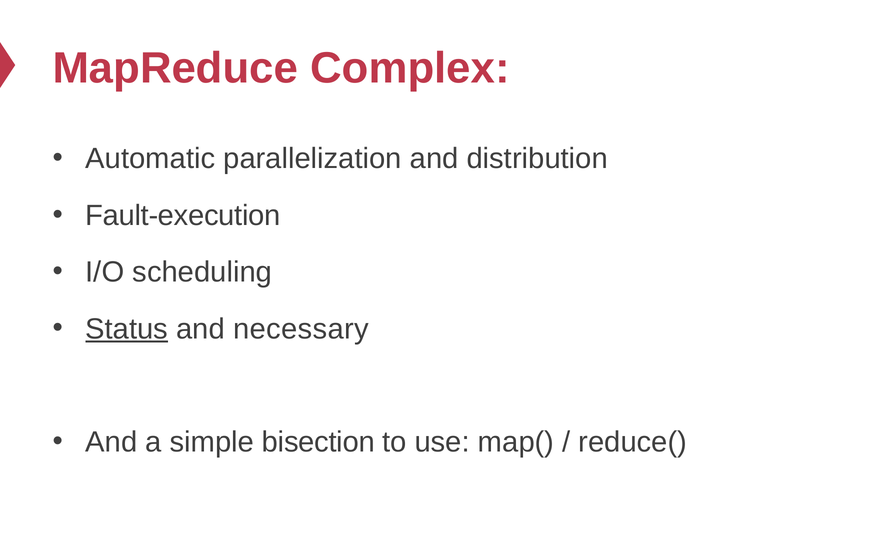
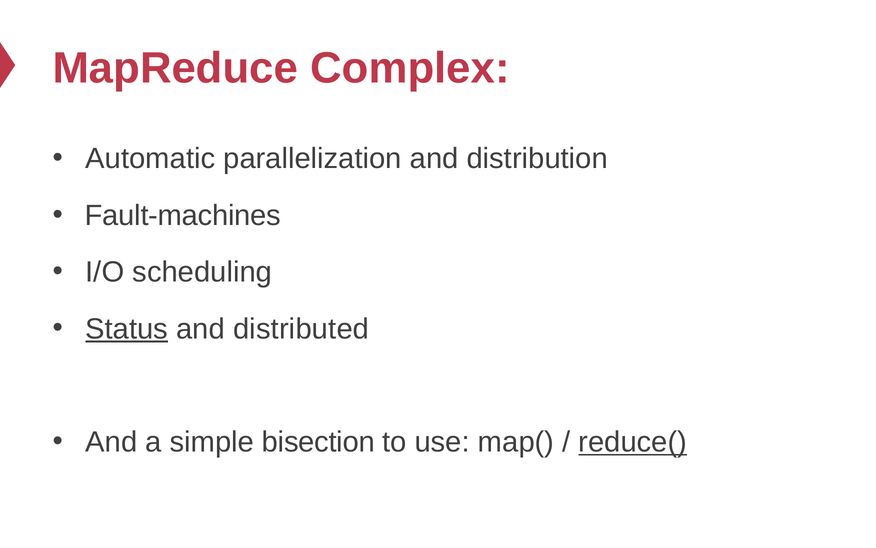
Fault-execution: Fault-execution -> Fault-machines (183, 215)
necessary: necessary -> distributed (301, 329)
reduce( underline: none -> present (633, 442)
